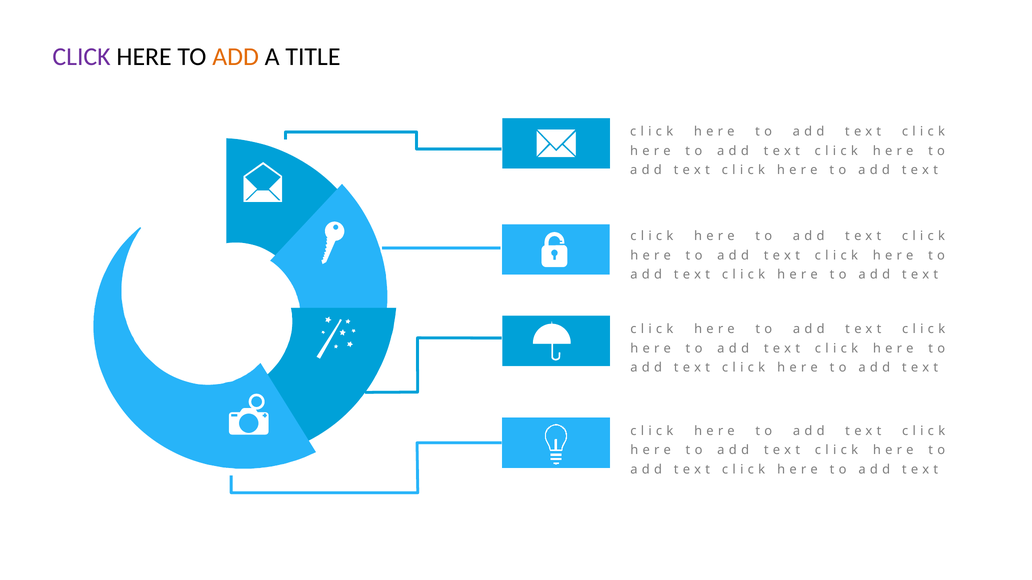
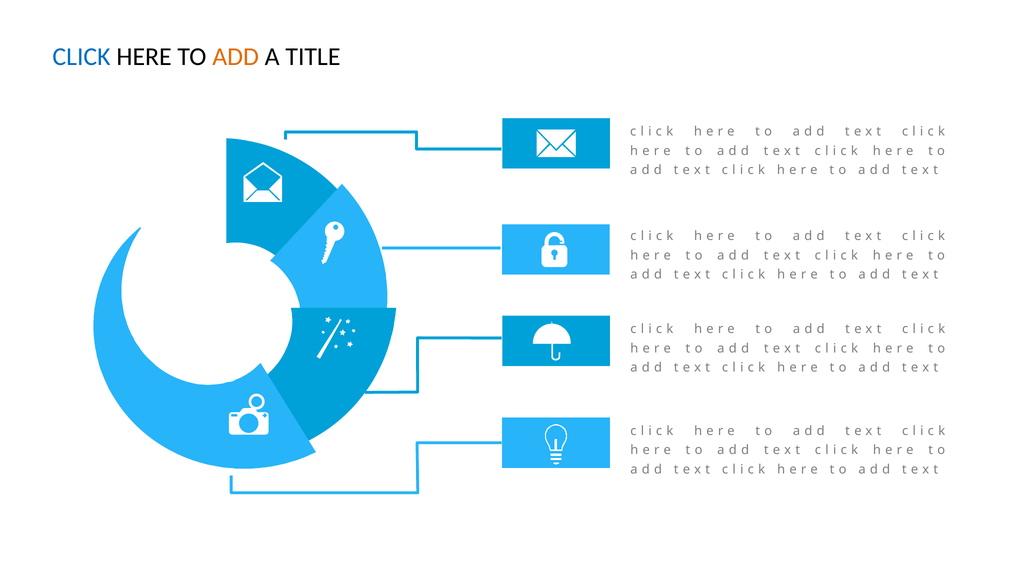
CLICK colour: purple -> blue (82, 57)
